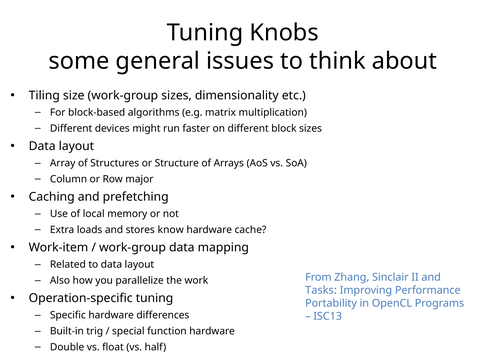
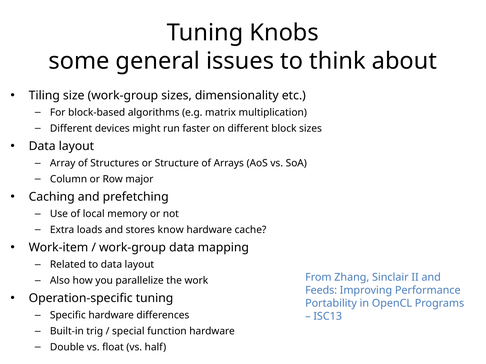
Tasks: Tasks -> Feeds (321, 291)
